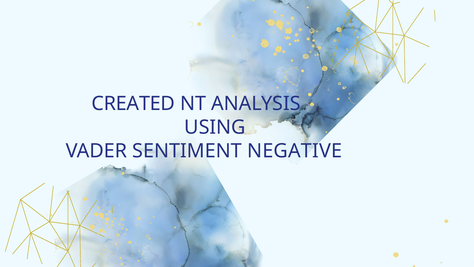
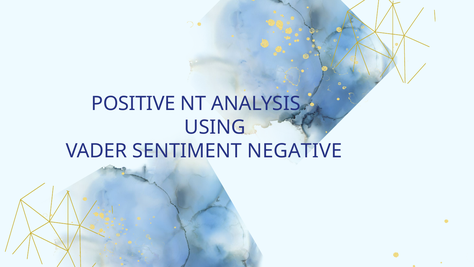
CREATED: CREATED -> POSITIVE (133, 104)
